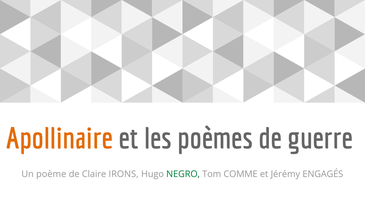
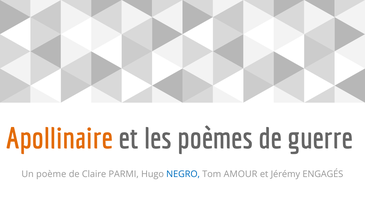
IRONS: IRONS -> PARMI (124, 174)
NEGRO colour: green -> blue (183, 174)
COMME: COMME -> AMOUR (241, 174)
